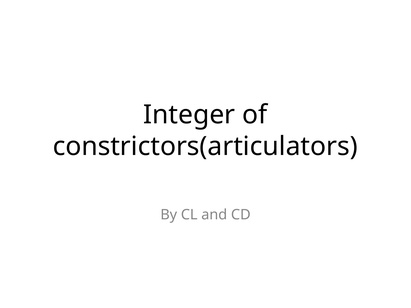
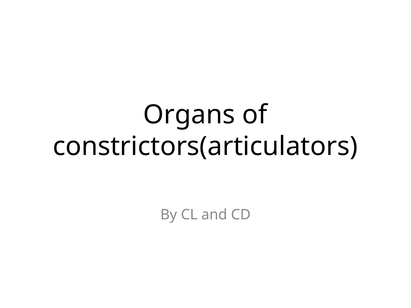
Integer: Integer -> Organs (189, 115)
